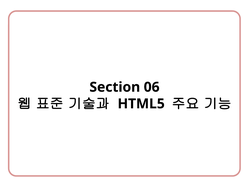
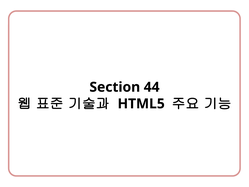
06: 06 -> 44 (152, 87)
